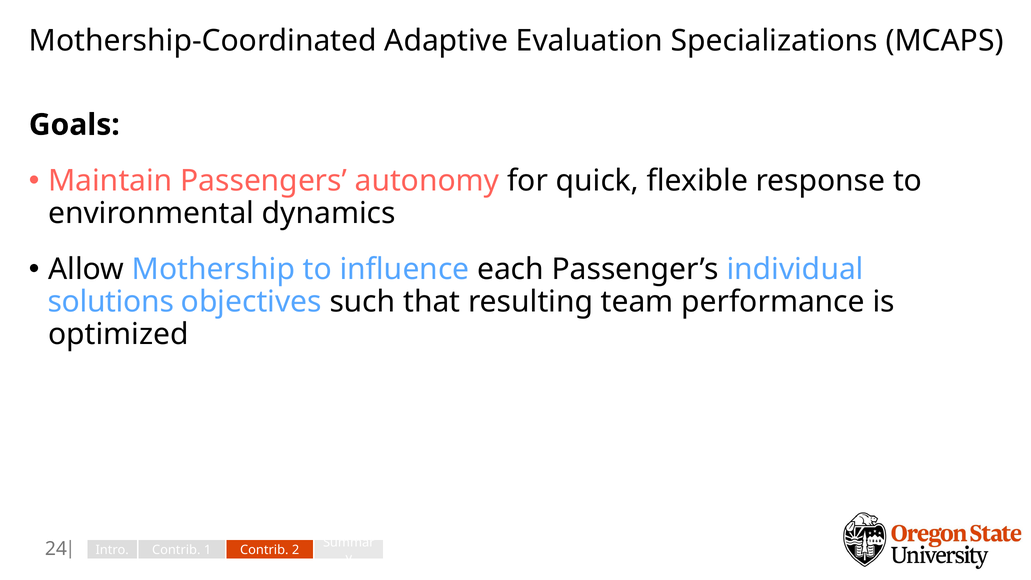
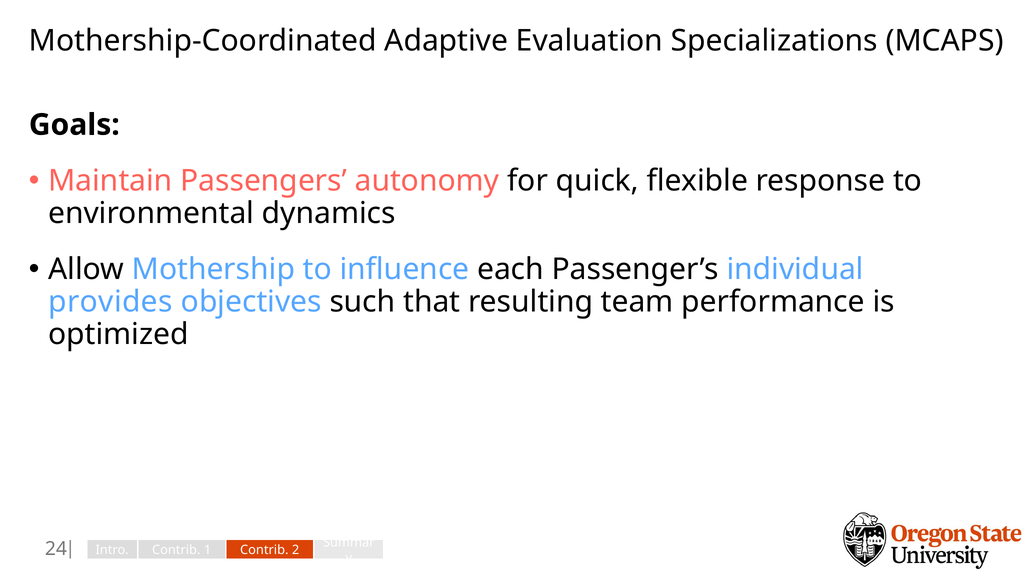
solutions: solutions -> provides (111, 302)
